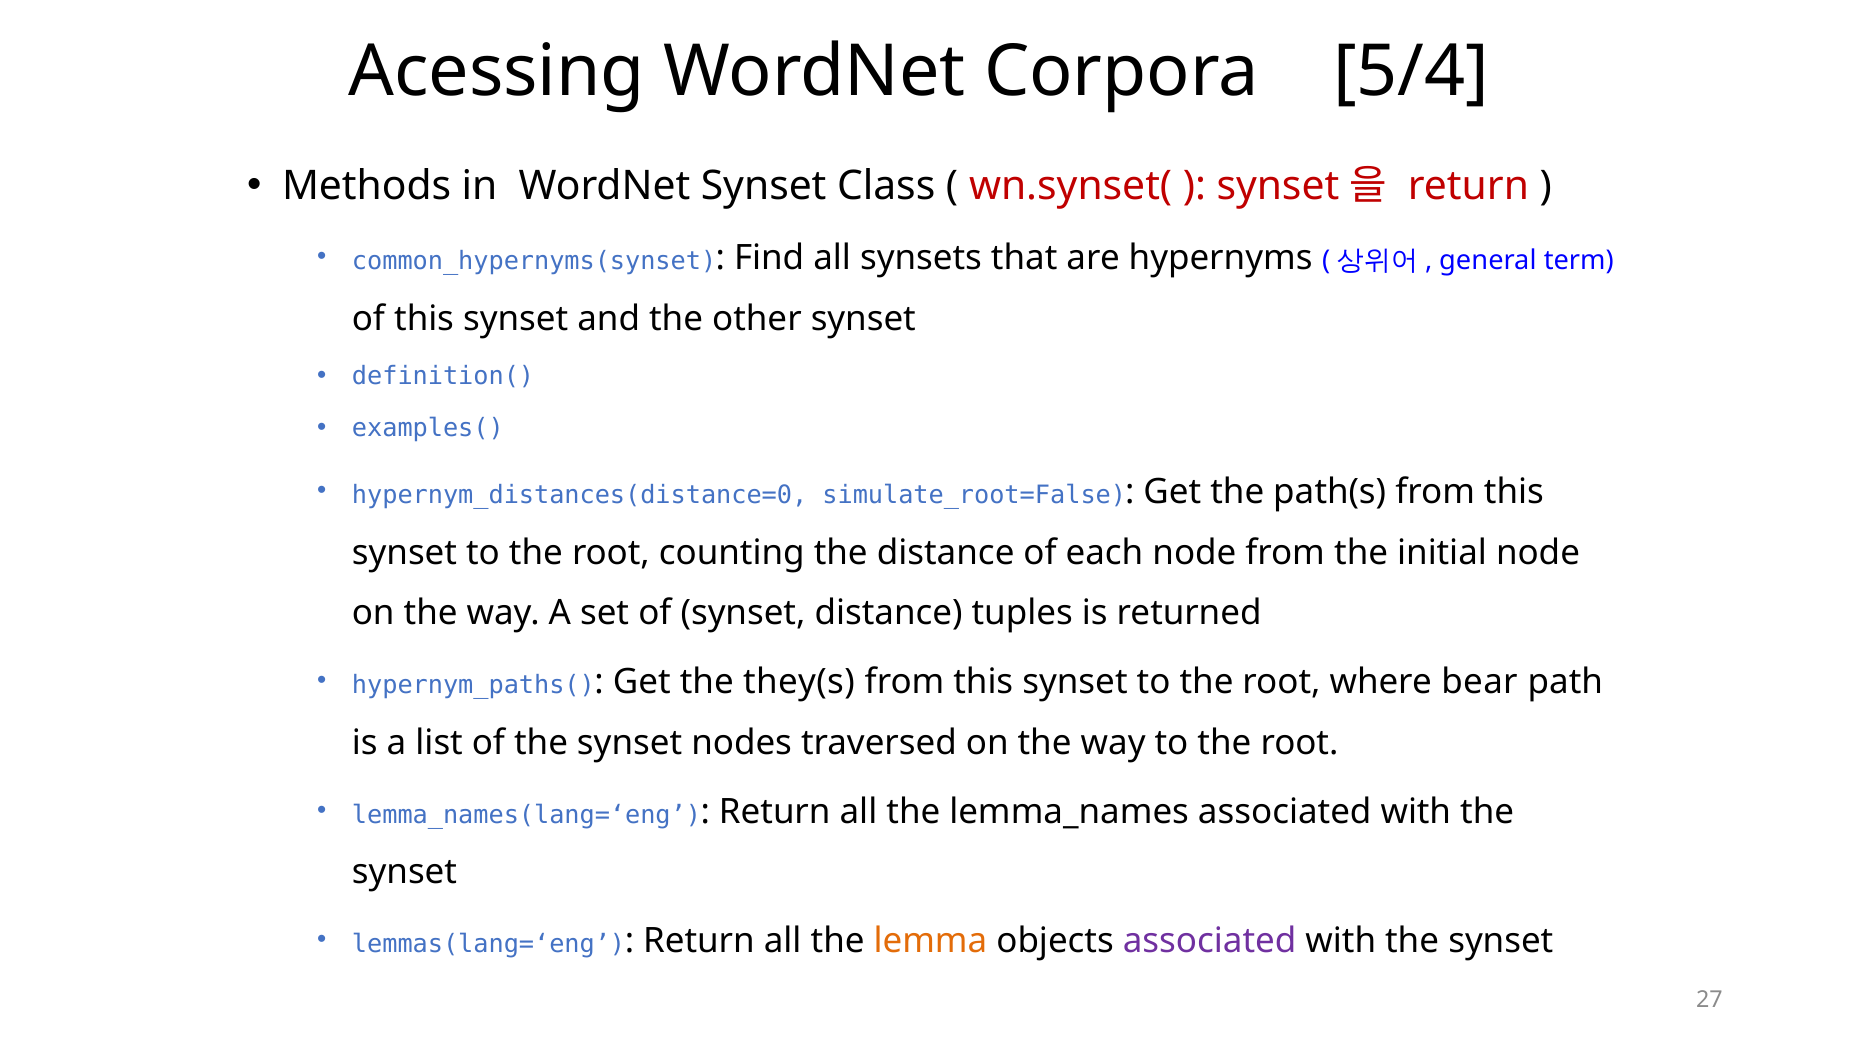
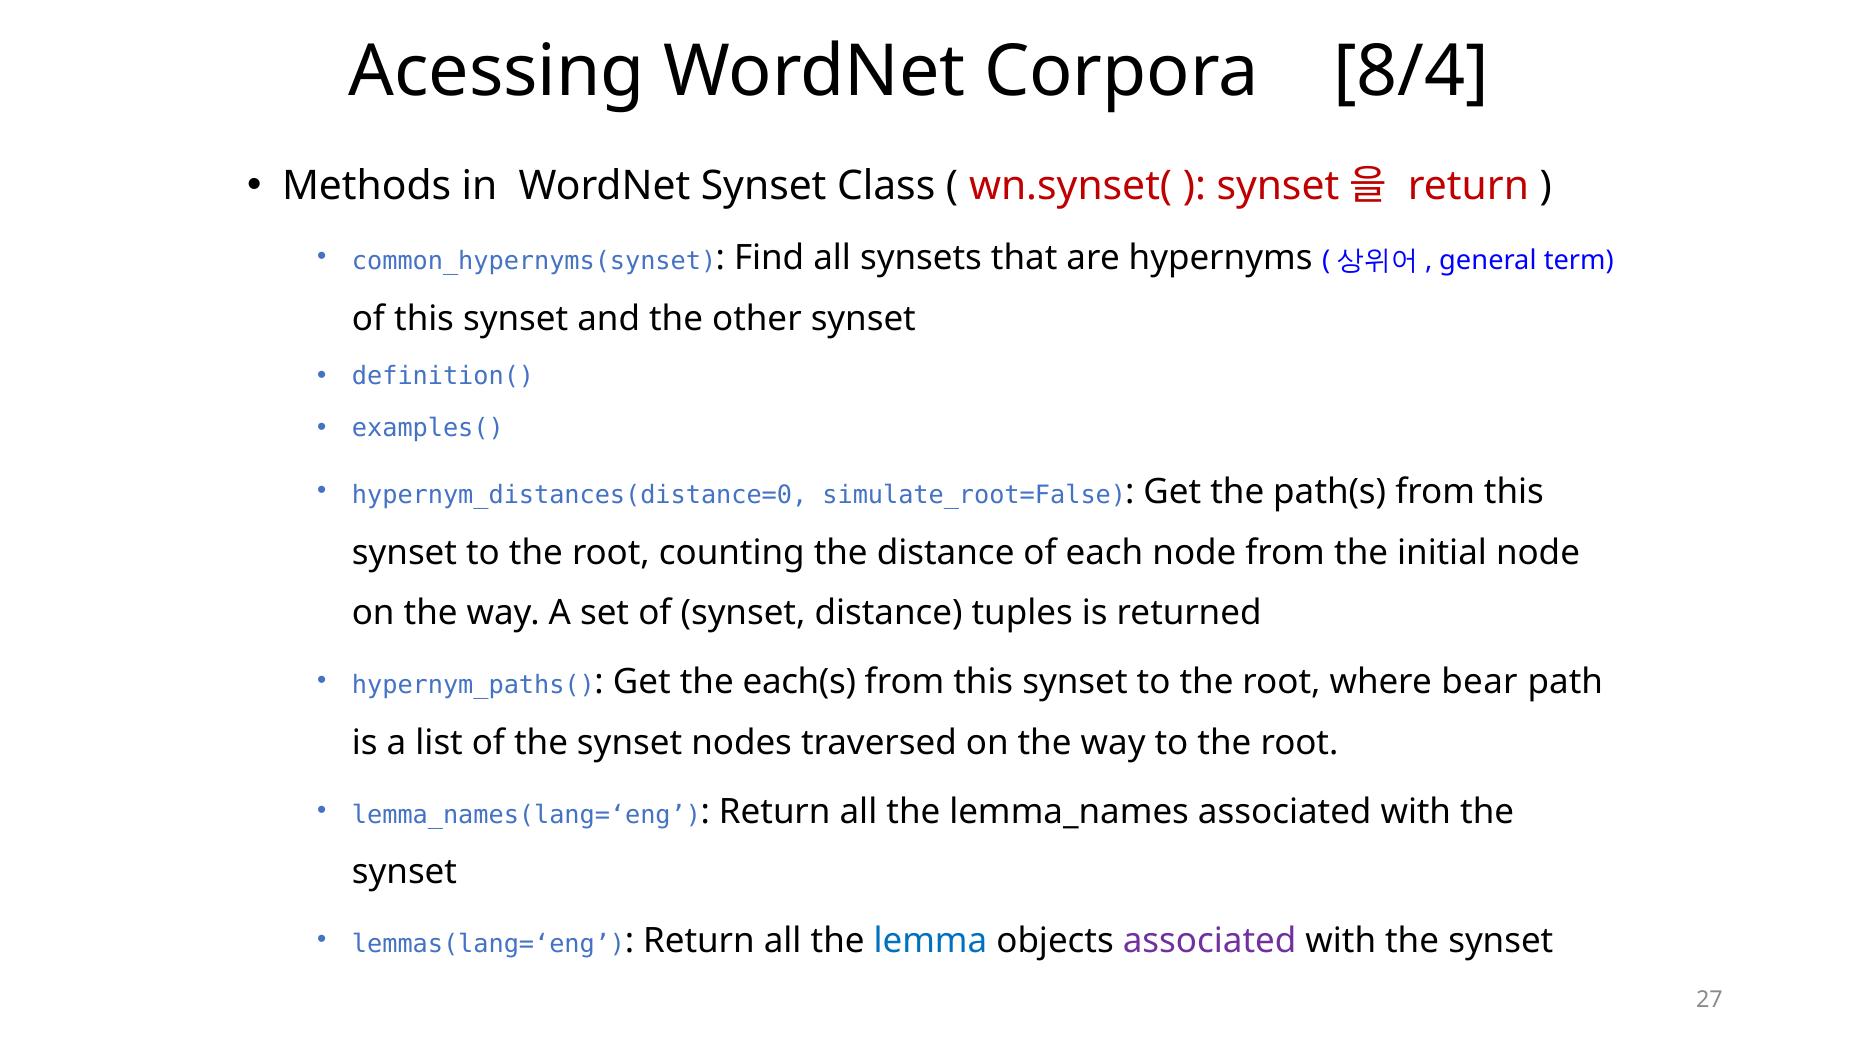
5/4: 5/4 -> 8/4 (1411, 72)
they(s: they(s -> each(s (799, 682)
lemma colour: orange -> blue (930, 941)
